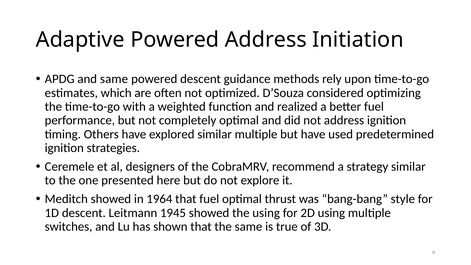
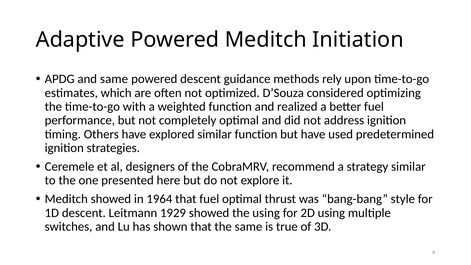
Powered Address: Address -> Meditch (266, 40)
similar multiple: multiple -> function (256, 134)
1945: 1945 -> 1929 (173, 213)
